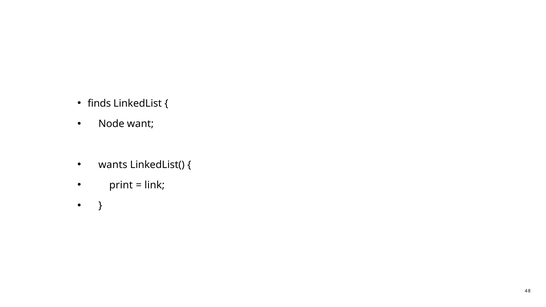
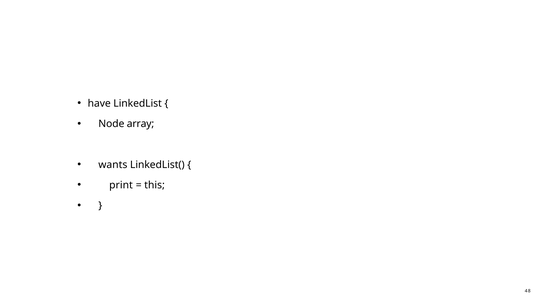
finds: finds -> have (99, 103)
want: want -> array (140, 124)
link: link -> this (155, 185)
